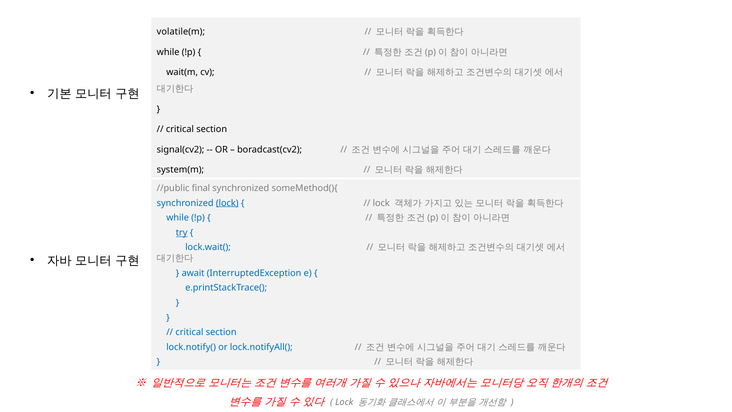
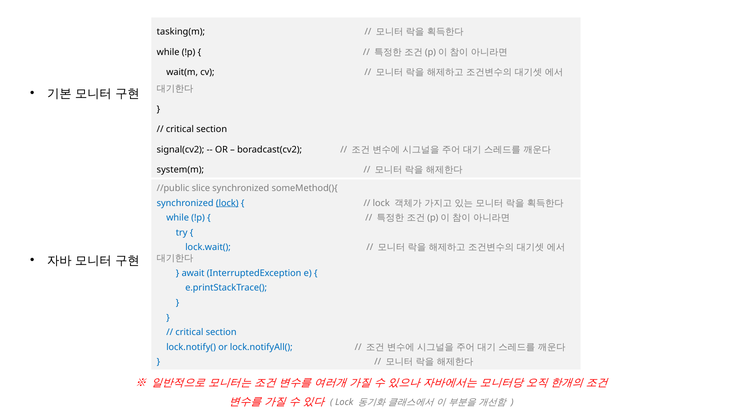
volatile(m: volatile(m -> tasking(m (181, 32)
final: final -> slice (201, 188)
try underline: present -> none (182, 232)
